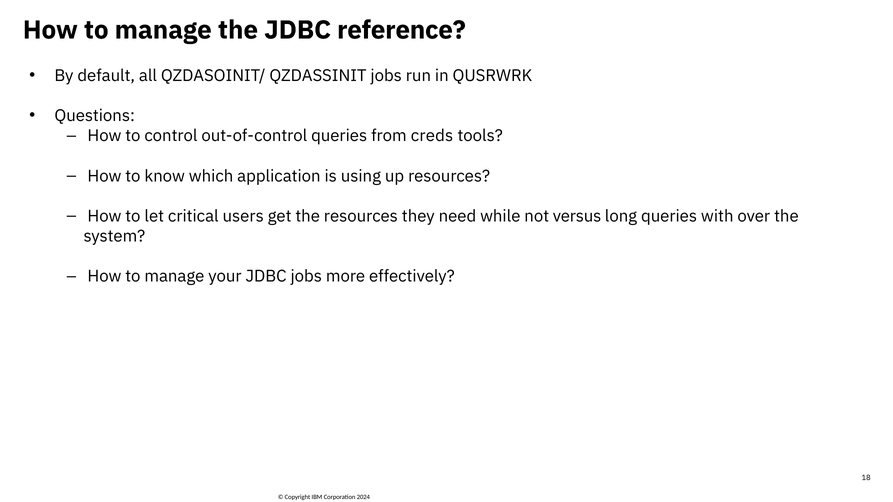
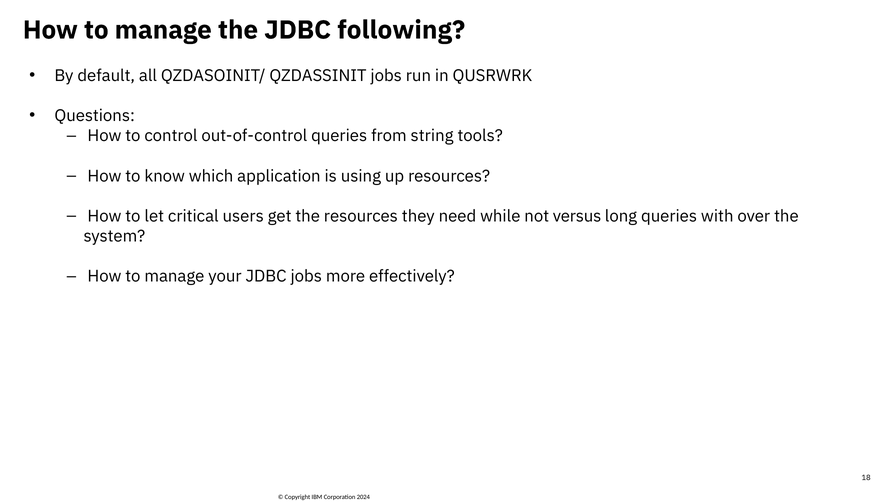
reference: reference -> following (401, 30)
creds: creds -> string (432, 136)
